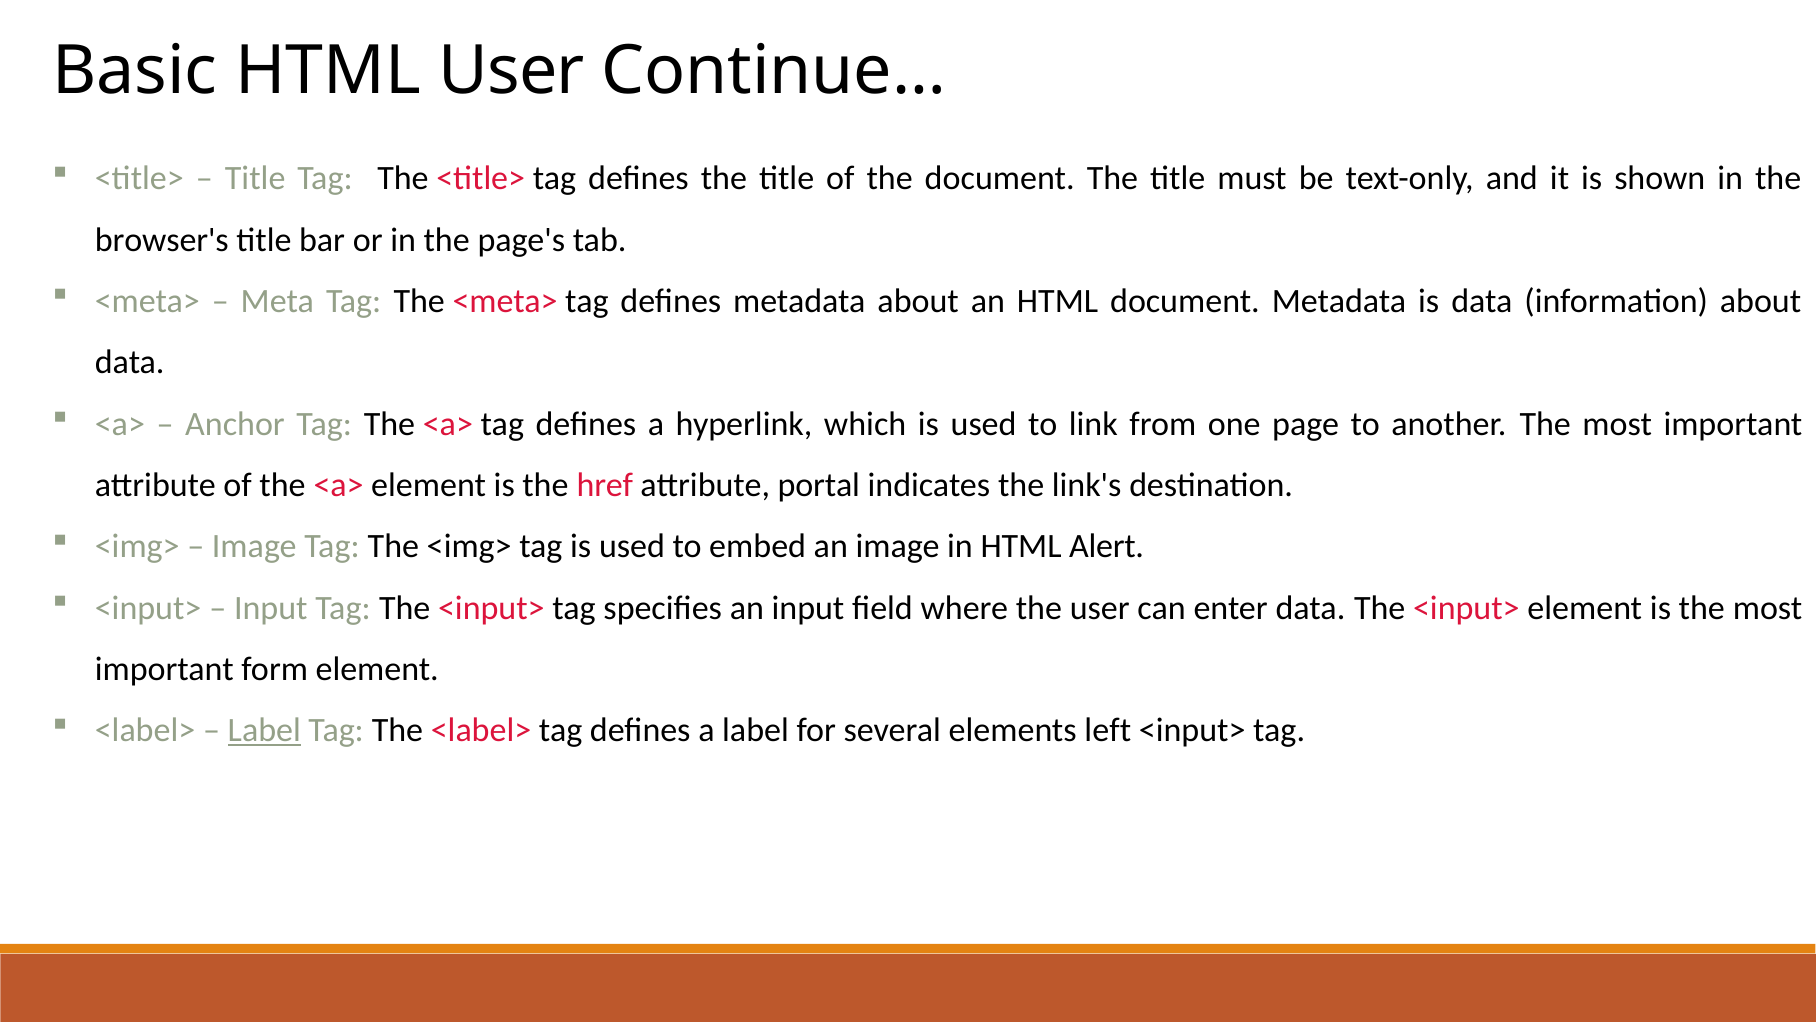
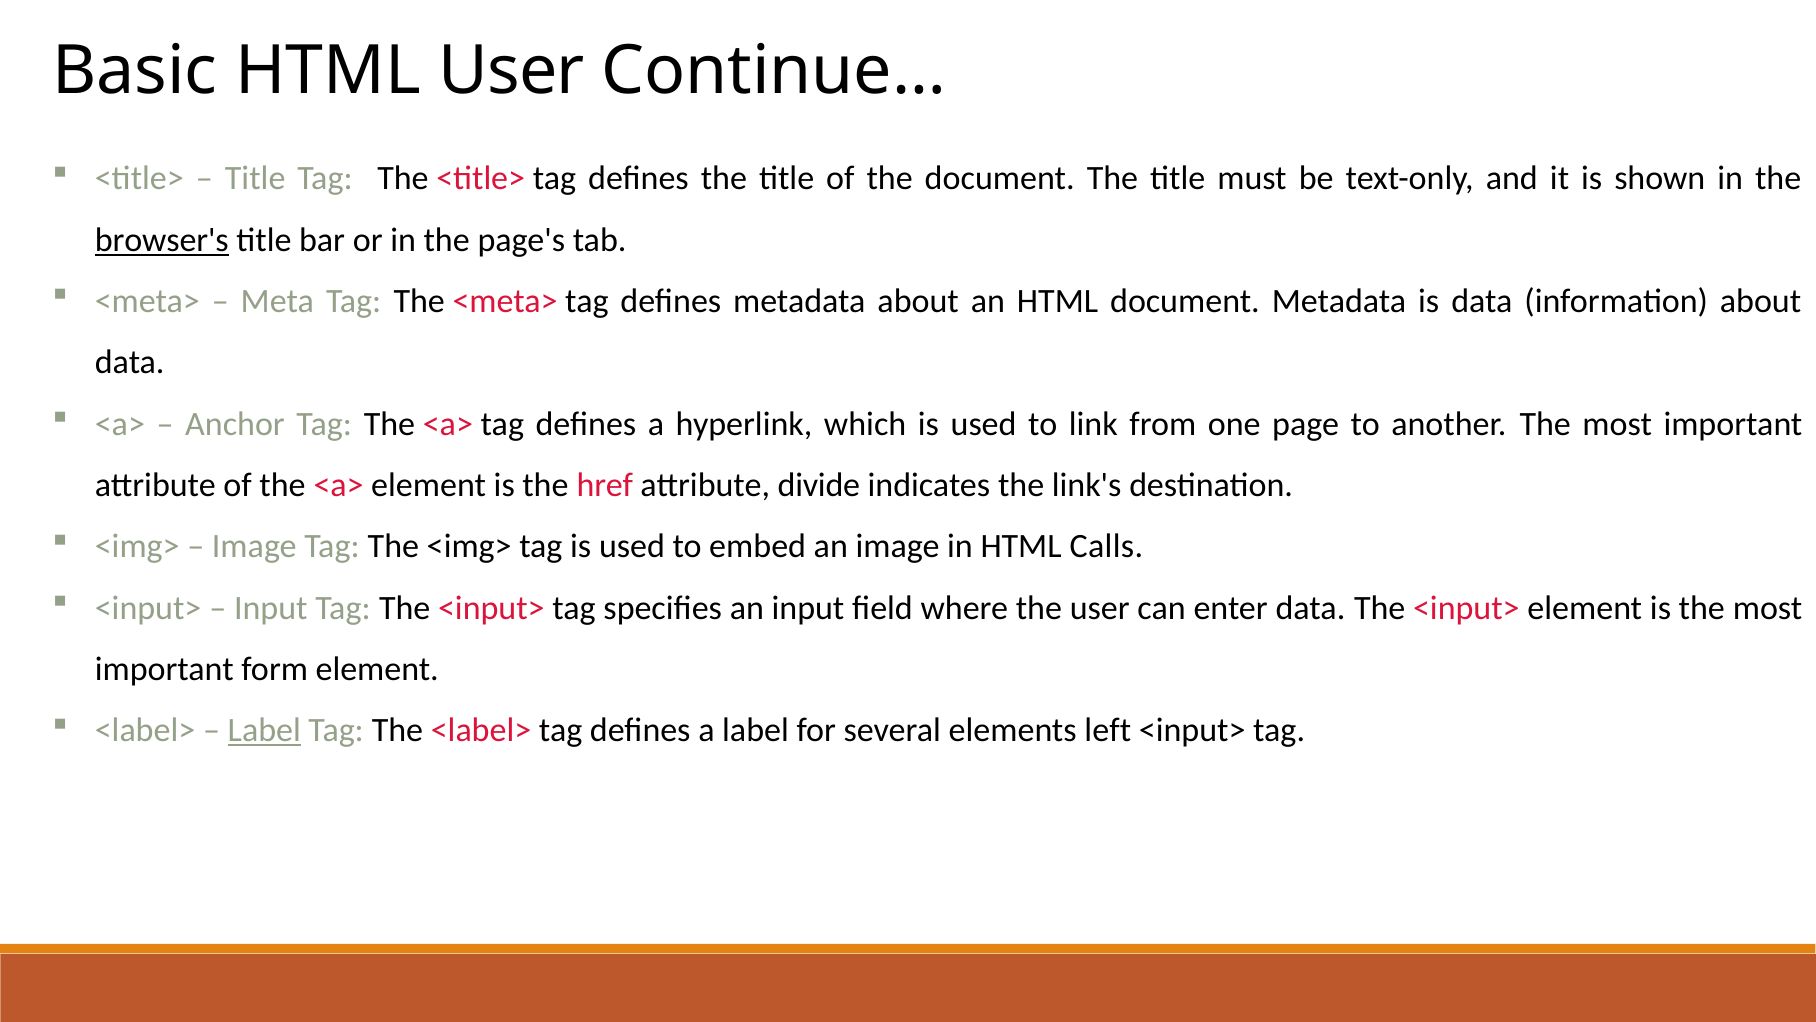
browser's underline: none -> present (162, 240)
portal: portal -> divide (819, 485)
Alert: Alert -> Calls (1106, 546)
